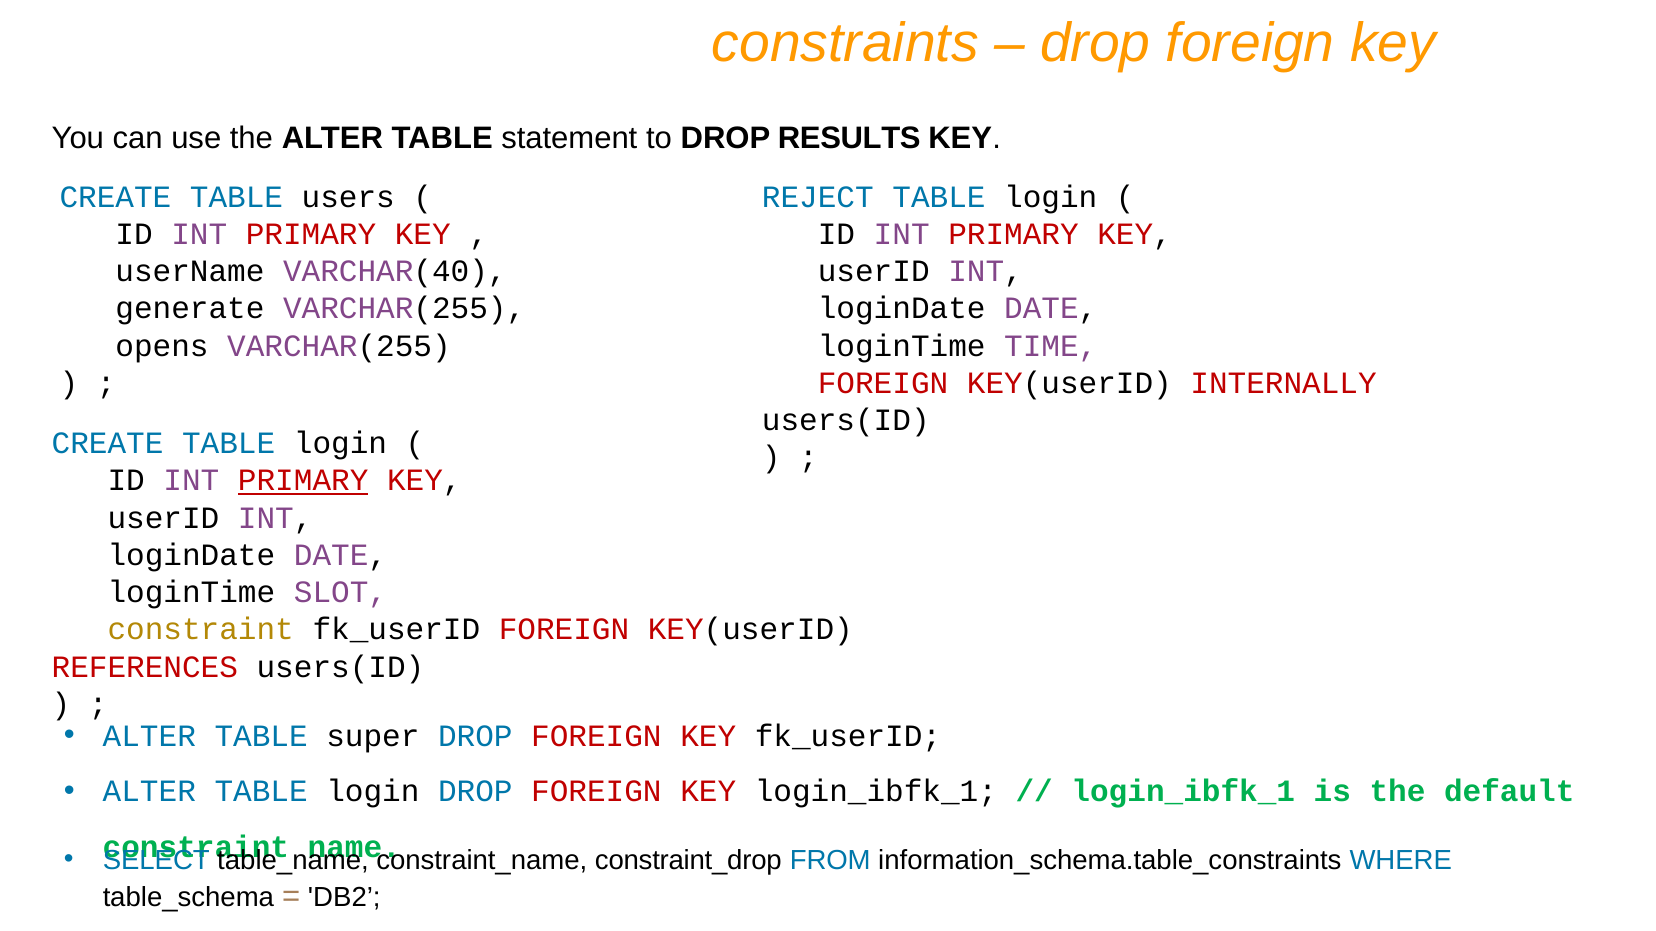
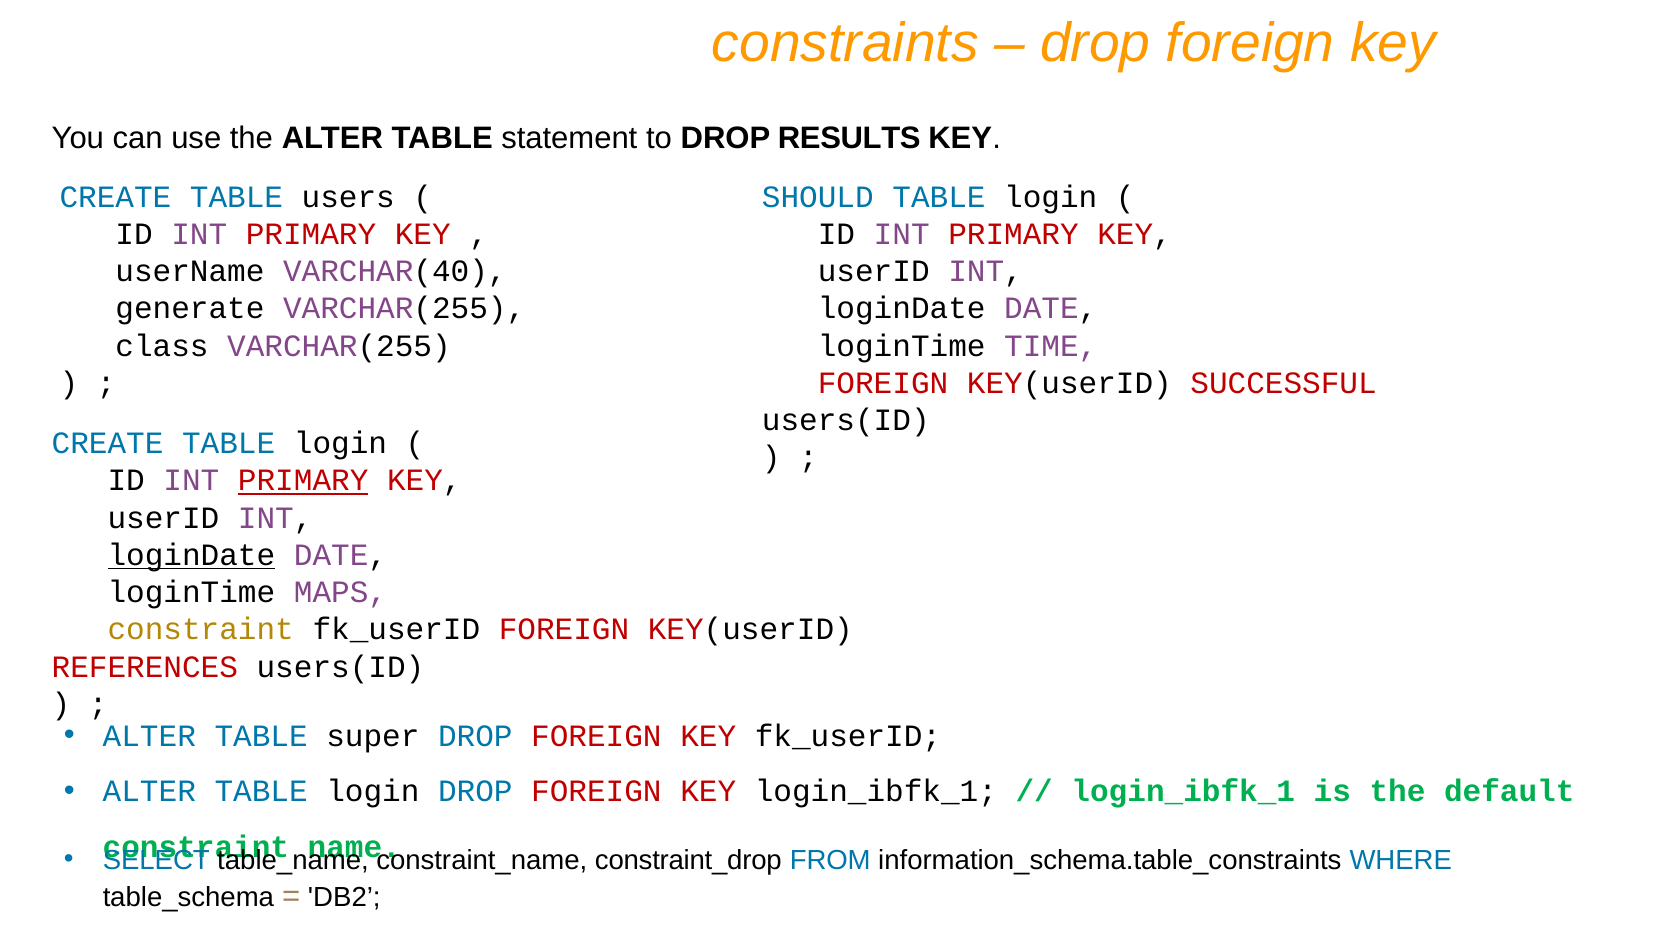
REJECT: REJECT -> SHOULD (818, 197)
opens: opens -> class (162, 346)
INTERNALLY: INTERNALLY -> SUCCESSFUL (1284, 383)
loginDate underline: none -> present (191, 555)
SLOT: SLOT -> MAPS (340, 593)
